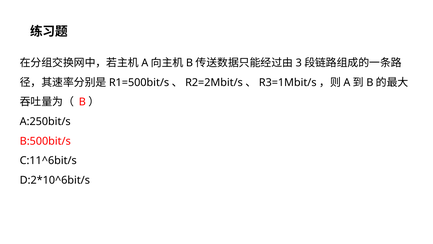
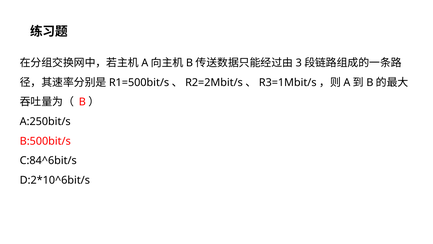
C:11^6bit/s: C:11^6bit/s -> C:84^6bit/s (48, 160)
